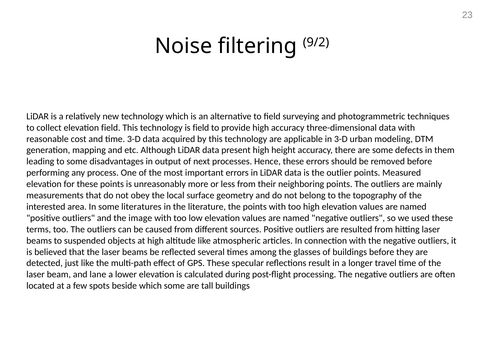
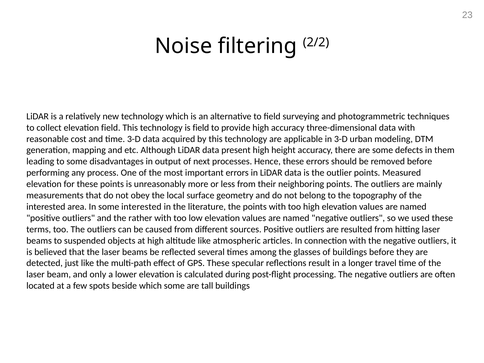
9/2: 9/2 -> 2/2 (316, 42)
some literatures: literatures -> interested (141, 207)
image: image -> rather (140, 218)
lane: lane -> only (98, 275)
